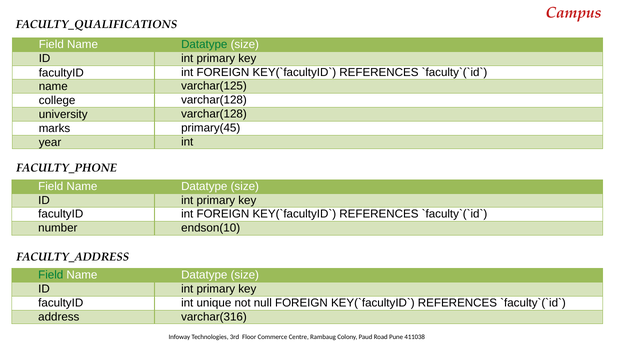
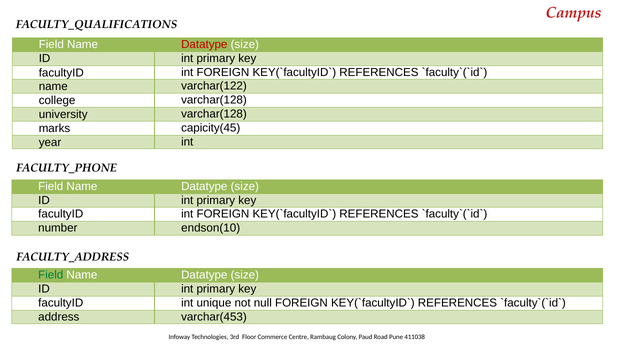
Datatype colour: green -> red (204, 45)
varchar(125: varchar(125 -> varchar(122 (214, 86)
primary(45: primary(45 -> capicity(45 (211, 128)
varchar(316: varchar(316 -> varchar(453 (214, 317)
